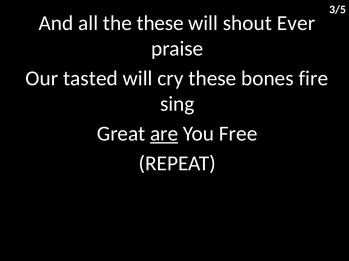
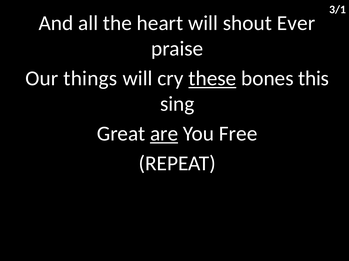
3/5: 3/5 -> 3/1 (338, 10)
the these: these -> heart (160, 23)
tasted: tasted -> things (90, 79)
these underline: none -> present (212, 79)
fire: fire -> this (314, 79)
